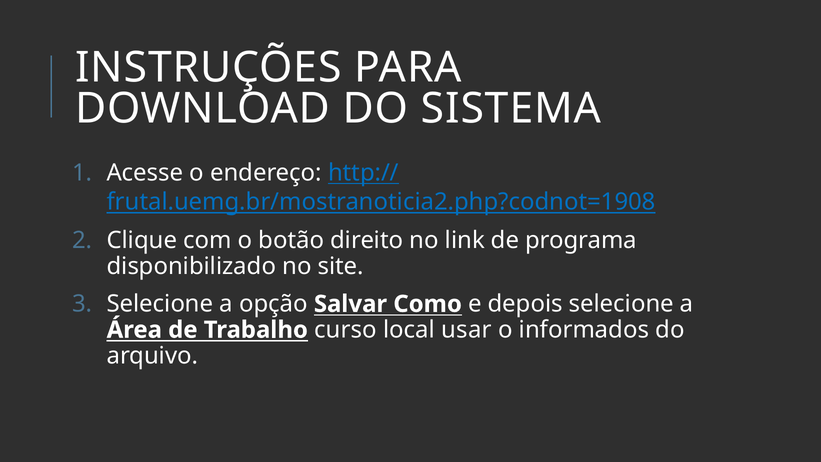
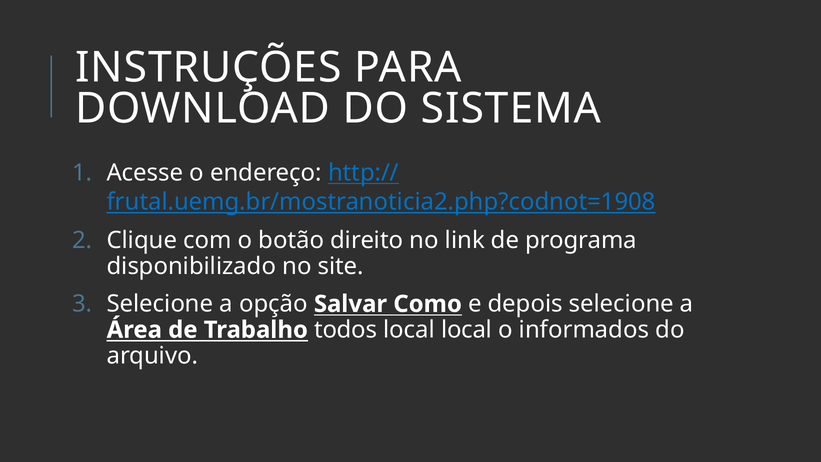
curso: curso -> todos (346, 330)
local usar: usar -> local (467, 330)
